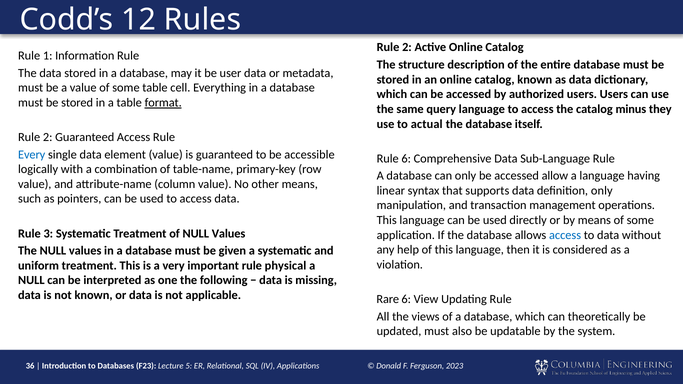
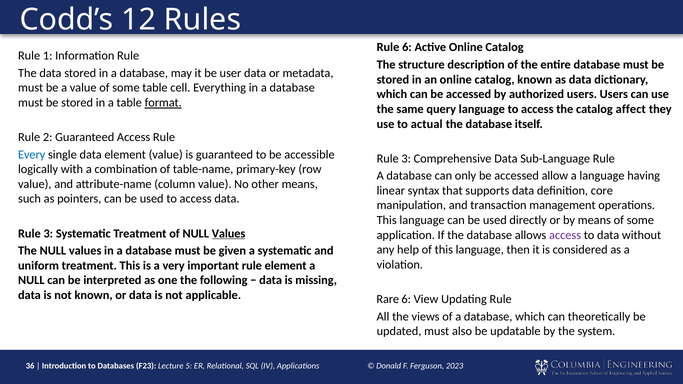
2: 2 -> 6 (407, 47)
minus: minus -> affect (631, 109)
6: 6 -> 3 (406, 159)
definition only: only -> core (602, 191)
Values underline: none -> present (229, 234)
access colour: blue -> purple (565, 235)
rule physical: physical -> element (286, 266)
